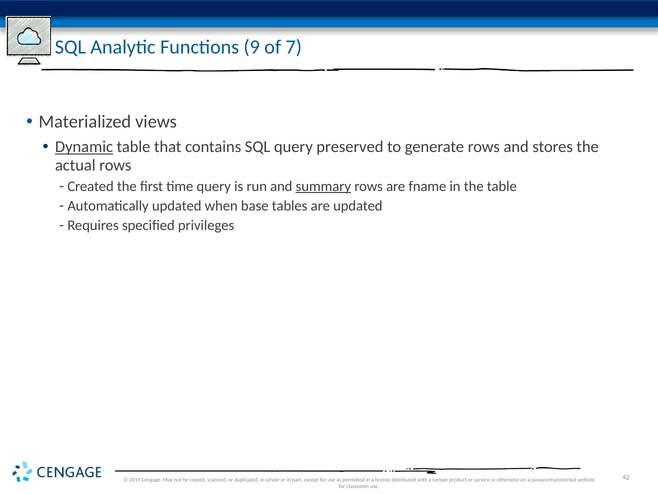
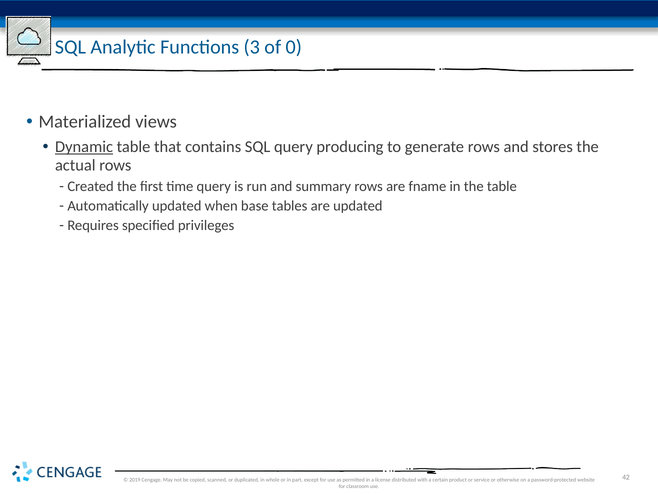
9: 9 -> 3 (252, 47)
7: 7 -> 0 (294, 47)
preserved: preserved -> producing (350, 147)
summary underline: present -> none (323, 186)
